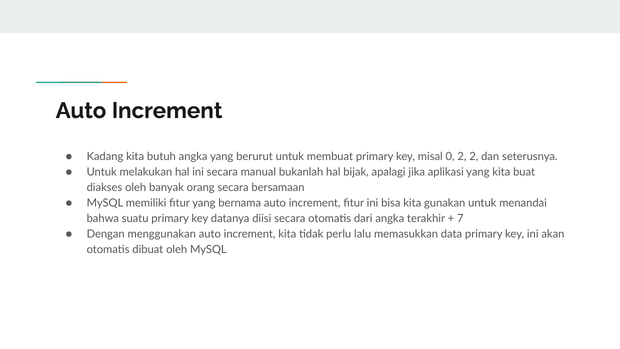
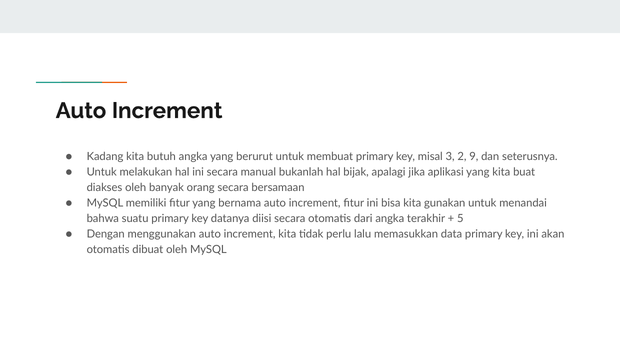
0: 0 -> 3 (450, 157)
2 2: 2 -> 9 (474, 157)
7: 7 -> 5 (460, 218)
